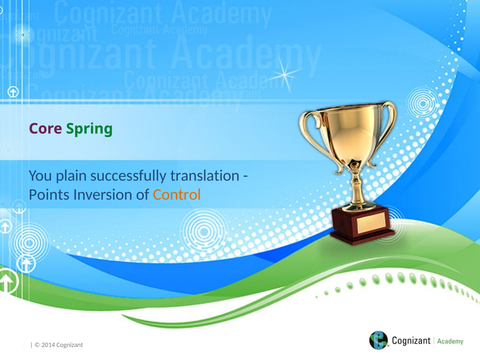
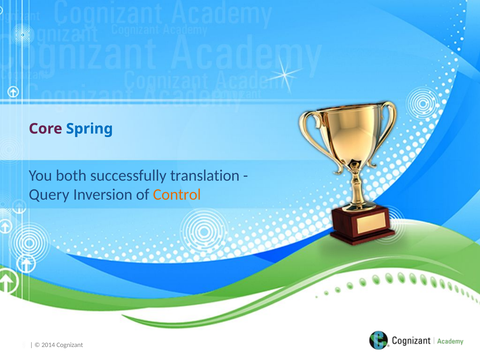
Spring colour: green -> blue (89, 129)
plain: plain -> both (71, 176)
Points: Points -> Query (49, 195)
